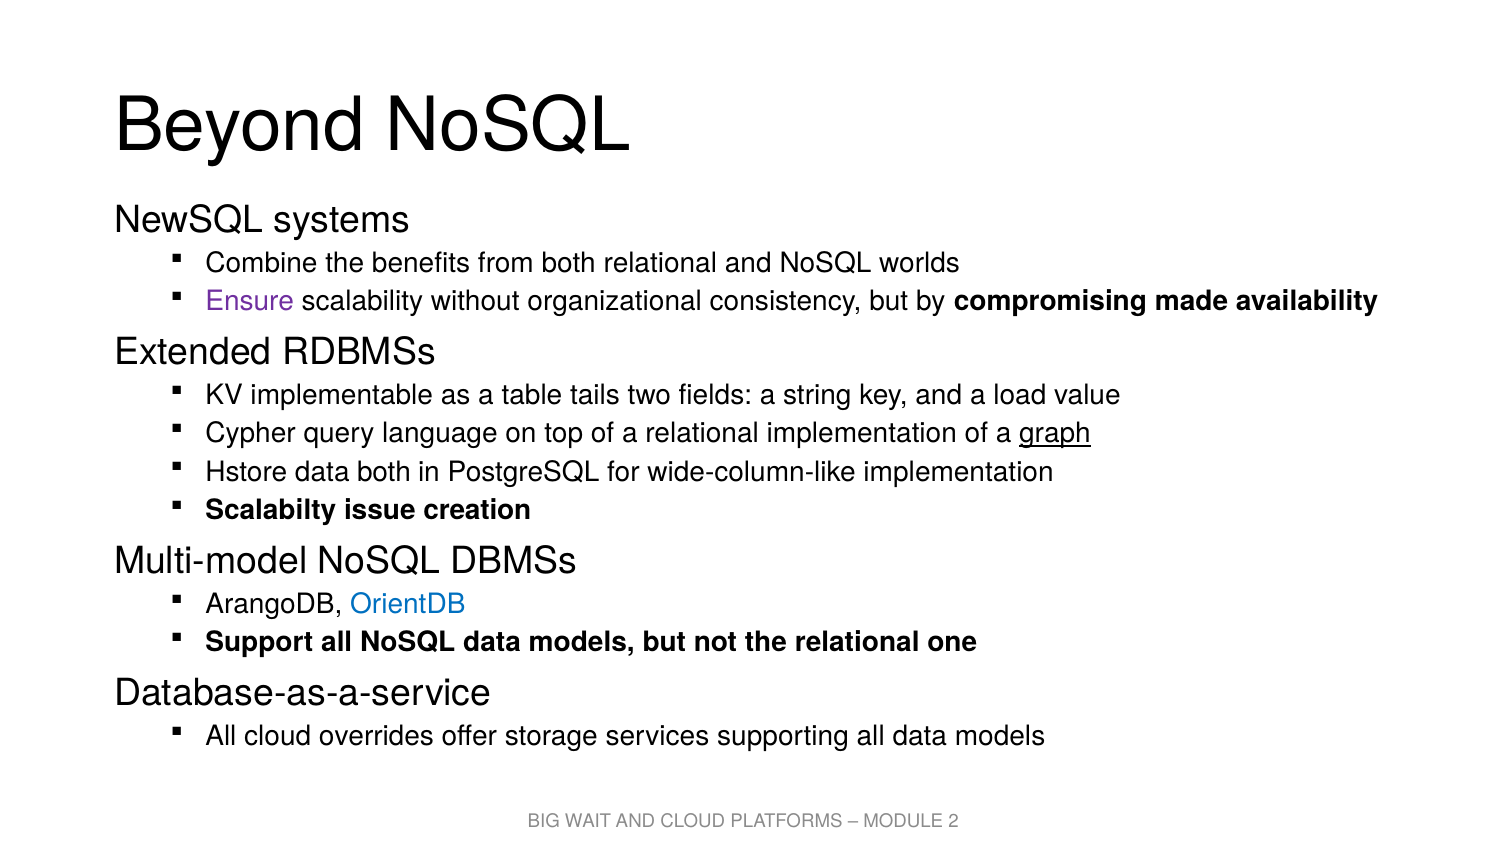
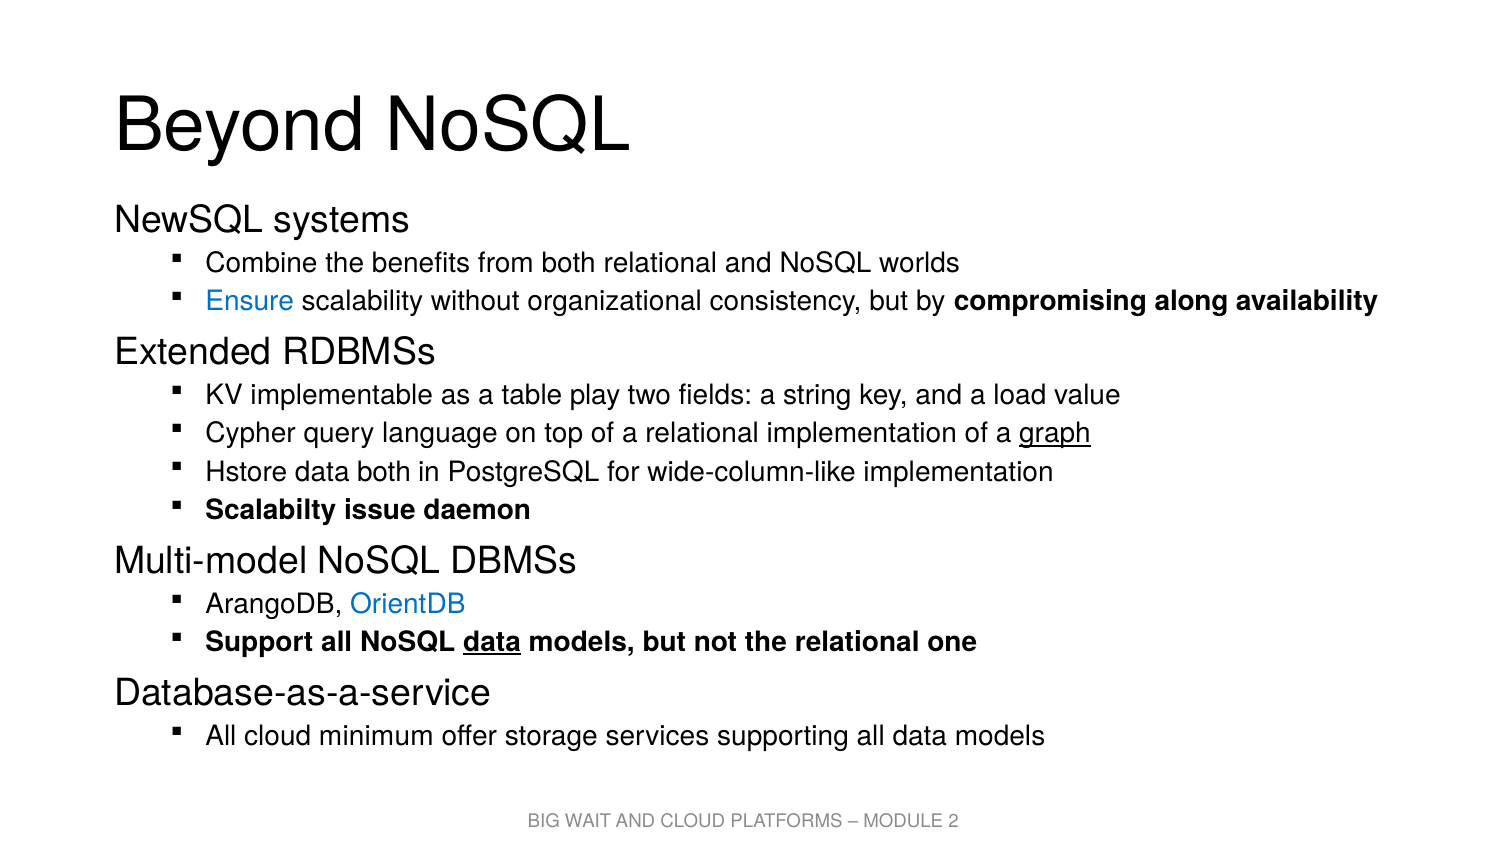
Ensure colour: purple -> blue (250, 302)
made: made -> along (1192, 302)
tails: tails -> play (595, 396)
creation: creation -> daemon (477, 510)
data underline: none -> present (492, 642)
overrides: overrides -> minimum (376, 736)
